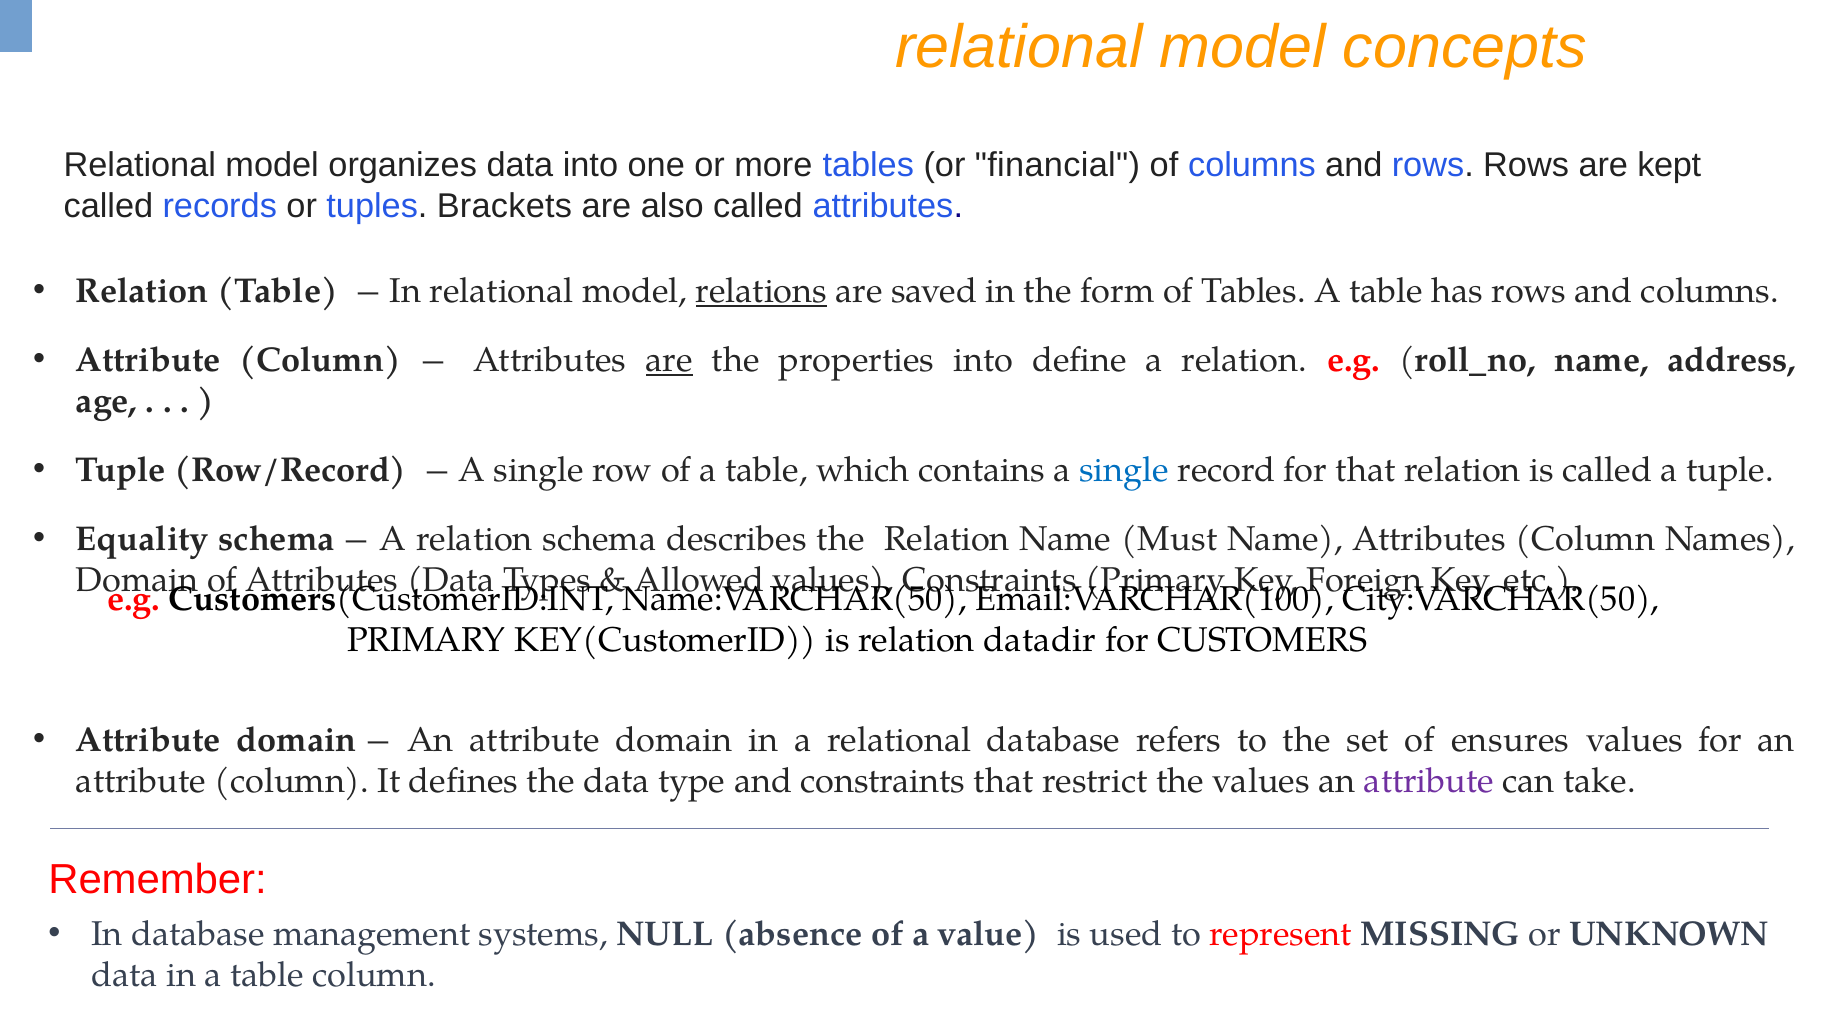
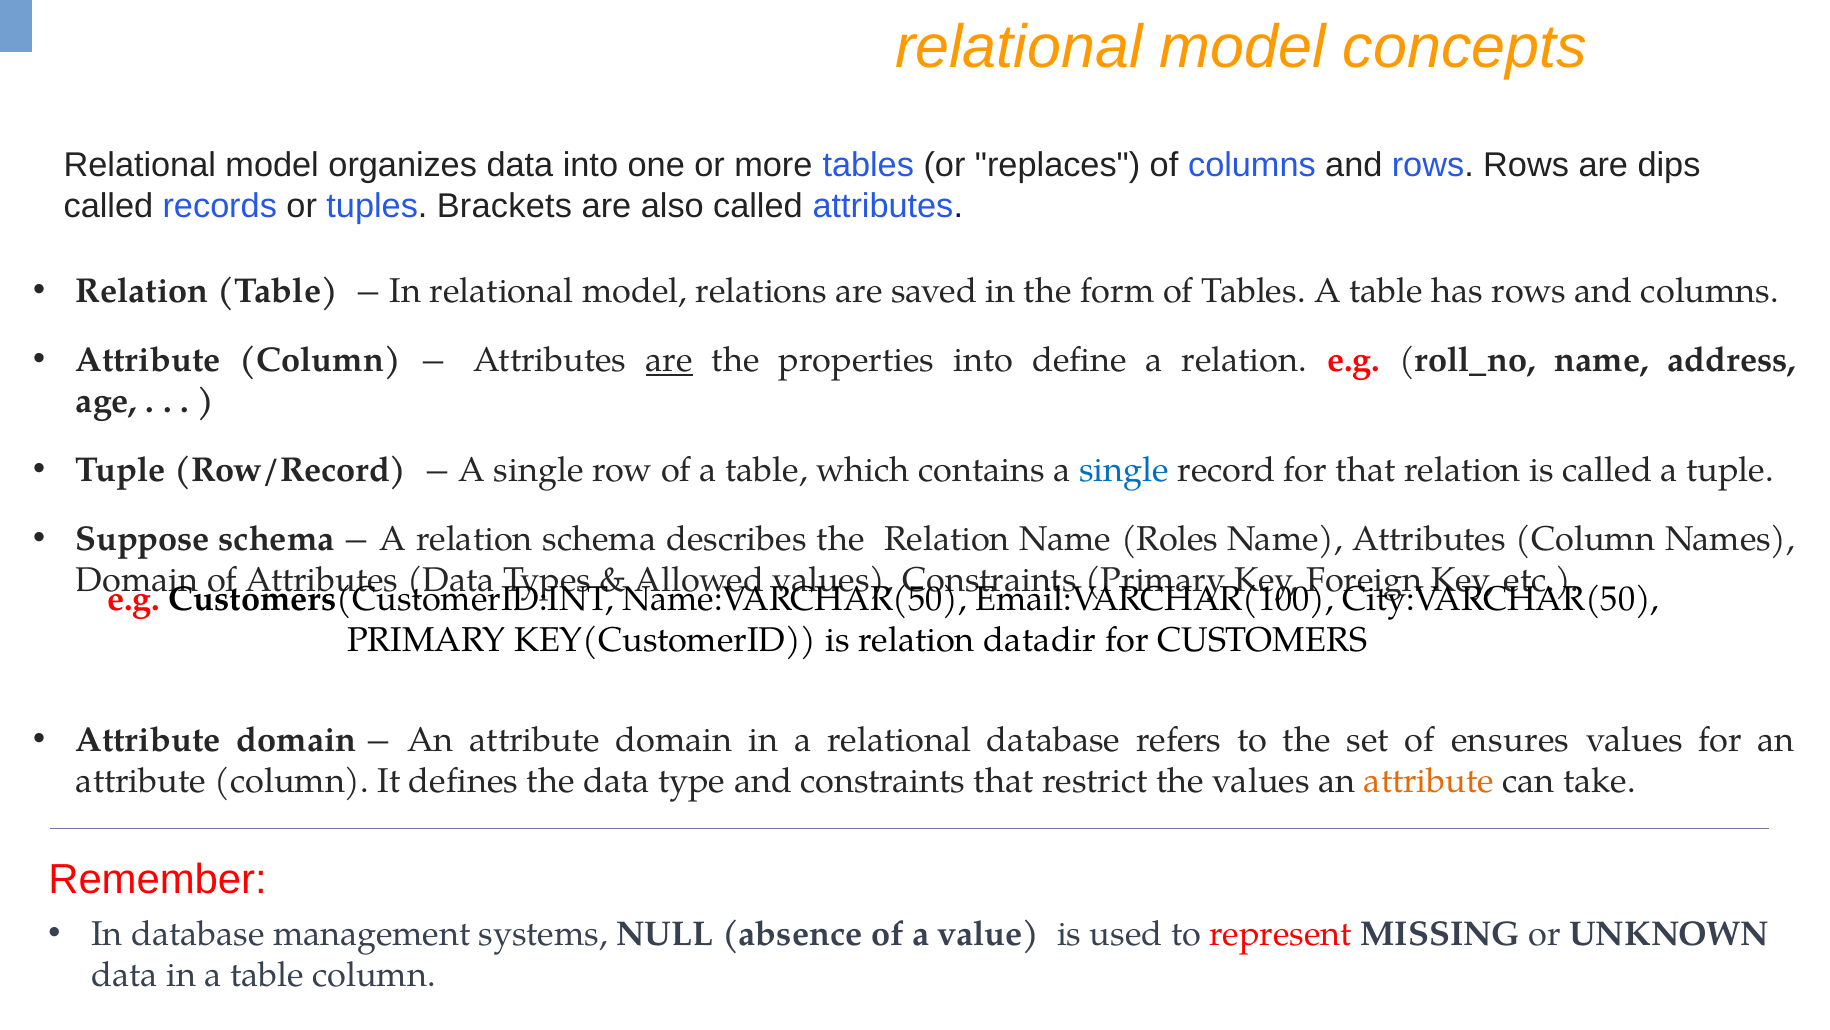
financial: financial -> replaces (1058, 165)
kept: kept -> dips (1669, 165)
relations underline: present -> none (761, 291)
Equality: Equality -> Suppose (143, 538)
Must: Must -> Roles (1170, 538)
attribute colour: purple -> orange (1429, 781)
